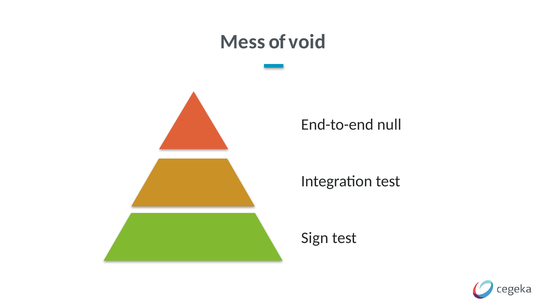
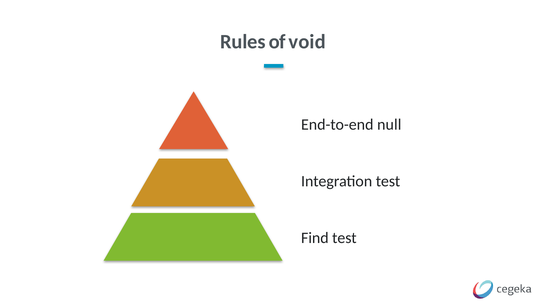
Mess: Mess -> Rules (243, 42)
Sign: Sign -> Find (315, 238)
